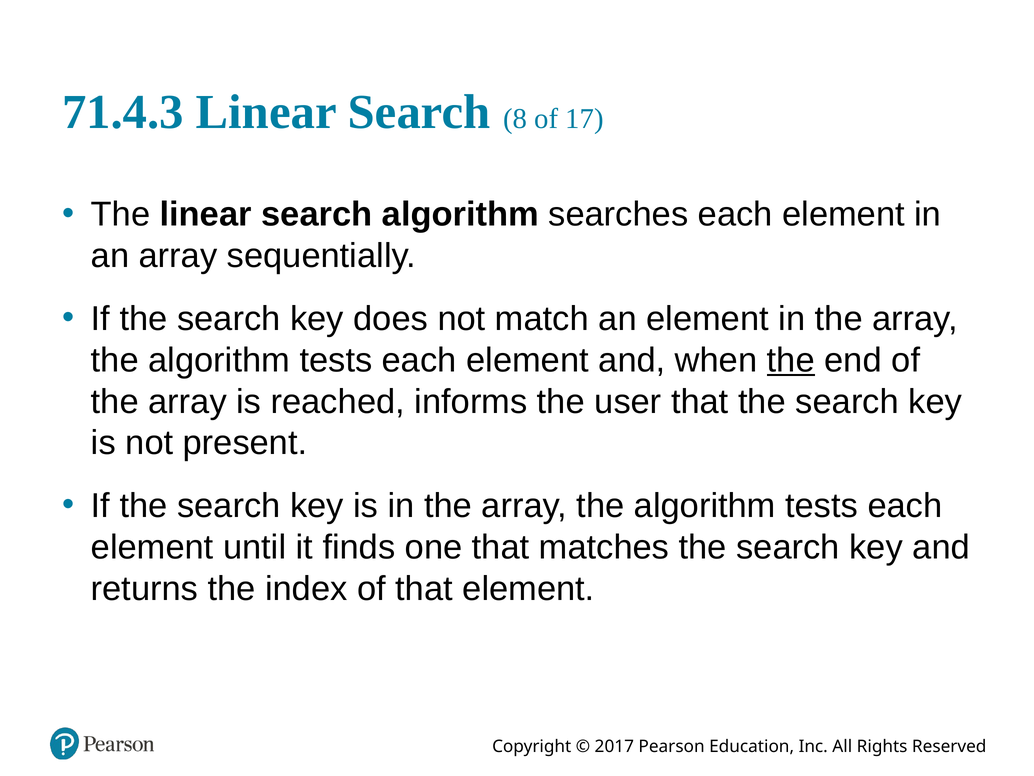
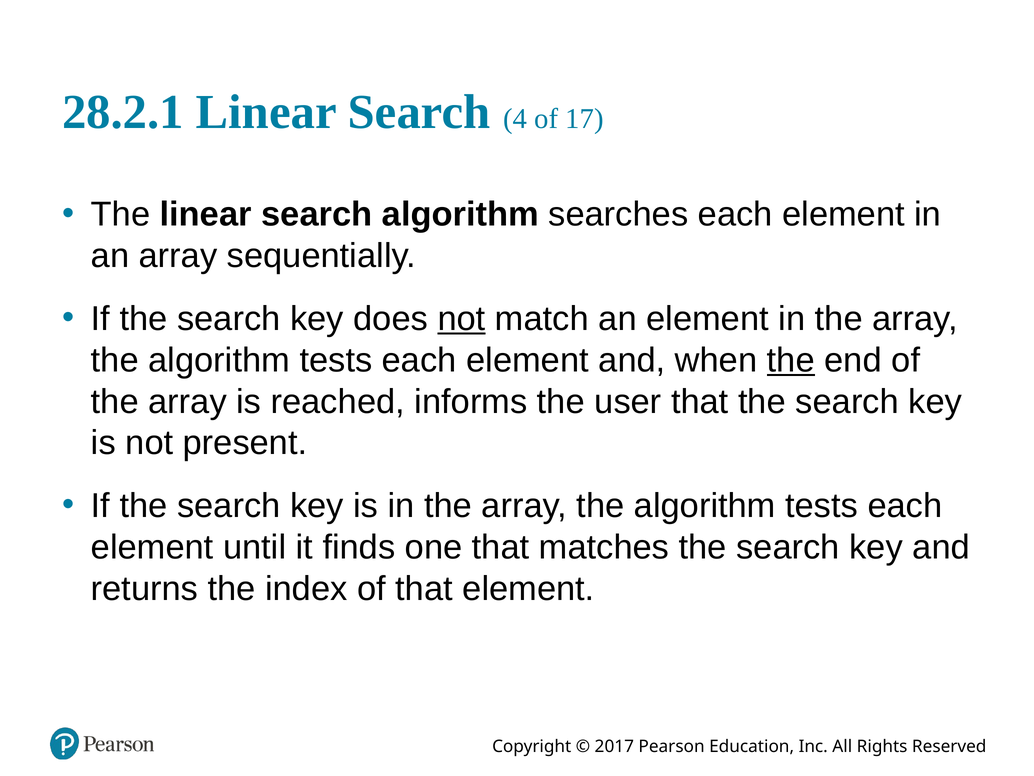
71.4.3: 71.4.3 -> 28.2.1 (123, 112)
8: 8 -> 4 (515, 119)
not underline: none -> present (461, 319)
